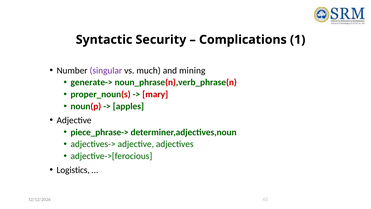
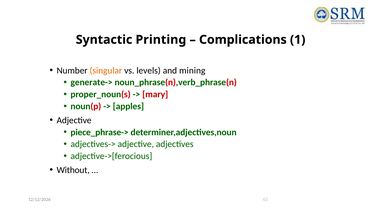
Security: Security -> Printing (161, 40)
singular colour: purple -> orange (106, 70)
much: much -> levels (149, 70)
Logistics: Logistics -> Without (73, 170)
